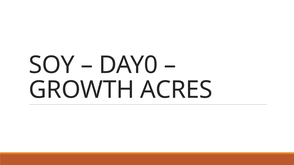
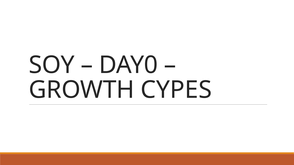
ACRES: ACRES -> CYPES (176, 90)
